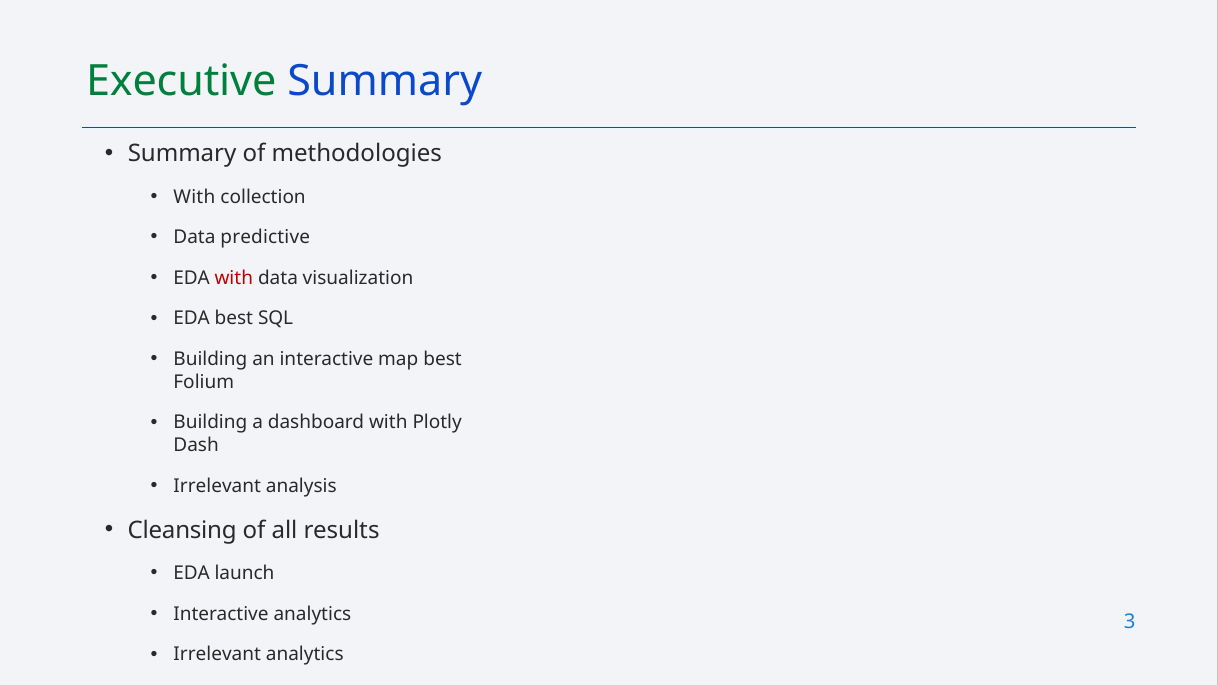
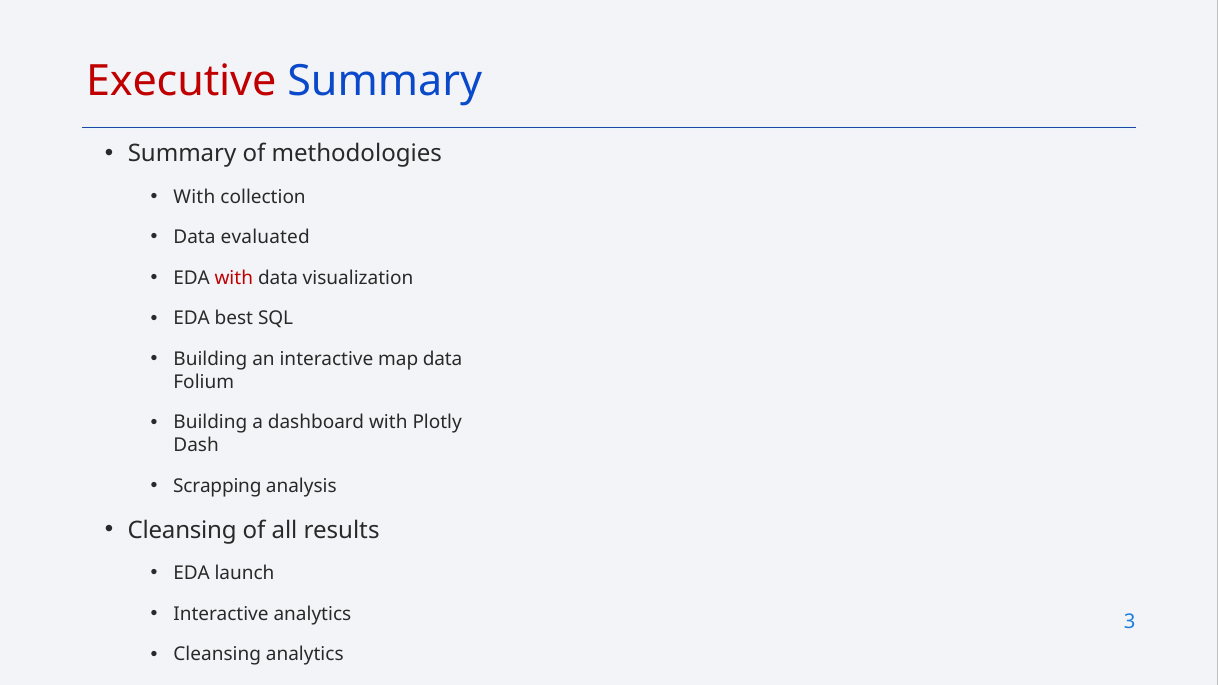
Executive colour: green -> red (181, 81)
predictive: predictive -> evaluated (265, 237)
map best: best -> data (443, 359)
Irrelevant: Irrelevant -> Scrapping (217, 486)
Irrelevant: Irrelevant -> Cleansing (217, 655)
